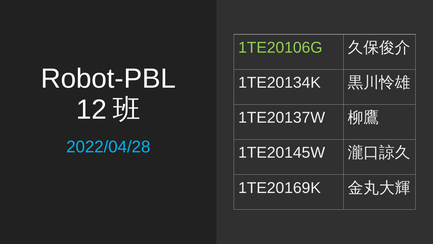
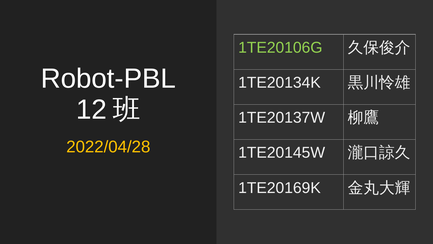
2022/04/28 colour: light blue -> yellow (108, 147)
